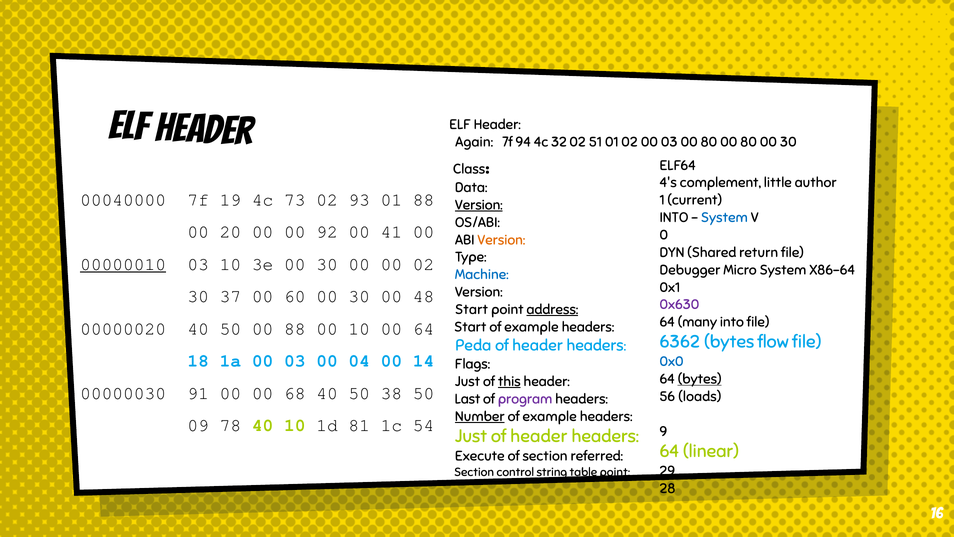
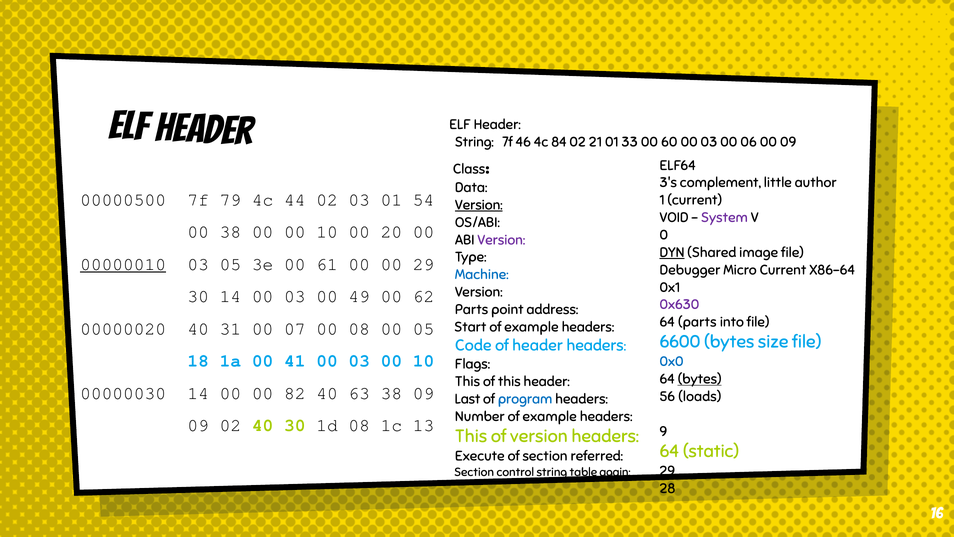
Again: Again -> String (474, 142)
94: 94 -> 46 (523, 142)
32: 32 -> 84 (559, 142)
51: 51 -> 21 (595, 142)
01 02: 02 -> 33 (630, 142)
03: 03 -> 60 (669, 142)
80: 80 -> 03 (709, 142)
80: 80 -> 06 (749, 142)
30: 30 -> 09 (788, 142)
4's: 4's -> 3's (668, 183)
00040000: 00040000 -> 00000500 (123, 200)
19: 19 -> 79 (230, 200)
73: 73 -> 44 (295, 200)
02 93: 93 -> 03 (359, 200)
01 88: 88 -> 54 (424, 200)
INTO: INTO -> VOID (674, 218)
System colour: blue -> purple (724, 218)
00 20: 20 -> 38 (230, 232)
00 00 92: 92 -> 10 (327, 232)
41: 41 -> 20 (391, 232)
Version colour: orange -> purple (501, 240)
DYN underline: none -> present (672, 252)
return: return -> image (759, 252)
03 10: 10 -> 05 (230, 264)
3e 00 30: 30 -> 61 (327, 264)
00 02: 02 -> 29 (424, 264)
Micro System: System -> Current (783, 270)
30 37: 37 -> 14 (230, 296)
60: 60 -> 03 (295, 296)
30: 30 -> 49 (359, 296)
48: 48 -> 62 (424, 296)
Start: Start -> Parts (472, 309)
address underline: present -> none (552, 309)
64 many: many -> parts (697, 322)
00000020 40 50: 50 -> 31 (230, 328)
00 88: 88 -> 07 (295, 328)
00 10: 10 -> 08 (359, 328)
00 64: 64 -> 05 (424, 328)
6362: 6362 -> 6600 (680, 342)
flow: flow -> size (773, 342)
Peda: Peda -> Code (473, 345)
1a 00 03: 03 -> 41 (295, 361)
04: 04 -> 03 (359, 361)
14: 14 -> 10 (424, 361)
Just: Just -> This (468, 381)
this underline: present -> none (509, 381)
00000030 91: 91 -> 14 (198, 393)
68: 68 -> 82 (295, 393)
50: 50 -> 63 (359, 393)
38 50: 50 -> 09 (424, 393)
program colour: purple -> blue (525, 399)
Number underline: present -> none (480, 416)
09 78: 78 -> 02 (230, 425)
40 10: 10 -> 30 (295, 425)
1d 81: 81 -> 08 (359, 425)
54: 54 -> 13 (424, 425)
Just: Just -> This (471, 436)
header: header -> version (539, 436)
linear: linear -> static (711, 451)
table point: point -> again (615, 472)
